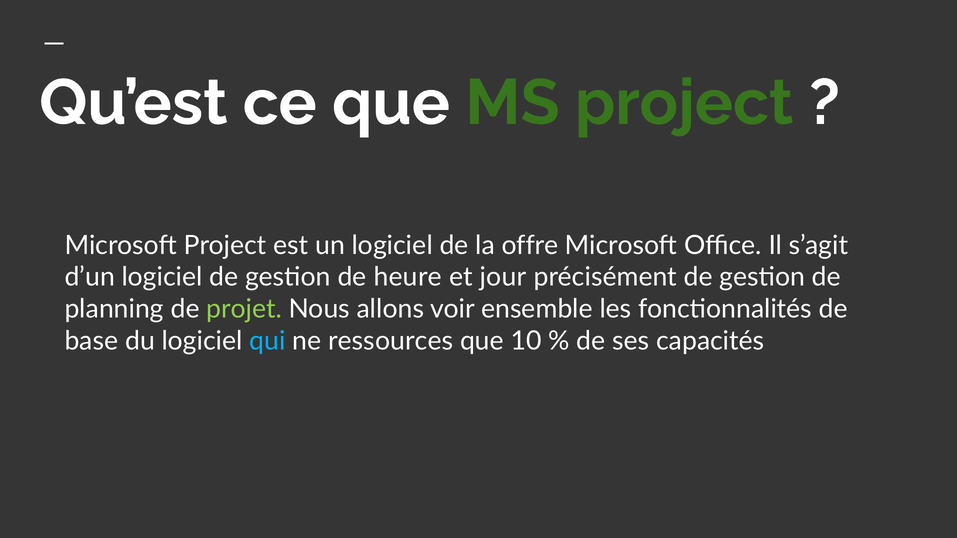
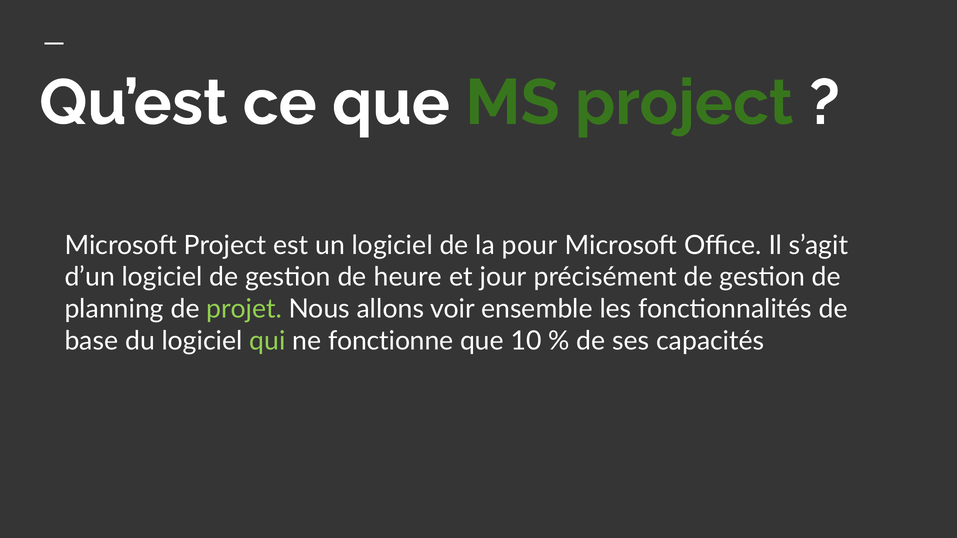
offre: offre -> pour (530, 245)
qui colour: light blue -> light green (267, 341)
ressources: ressources -> fonctionne (391, 341)
